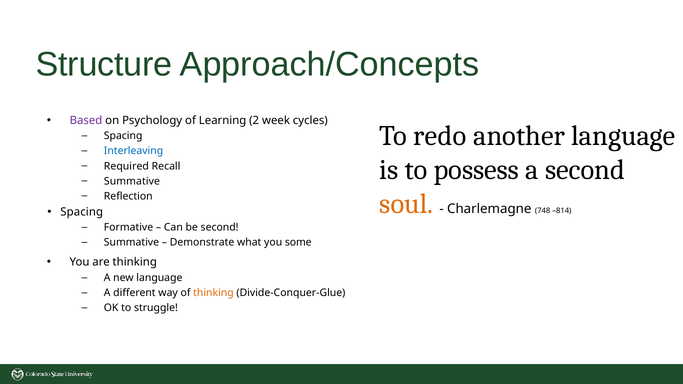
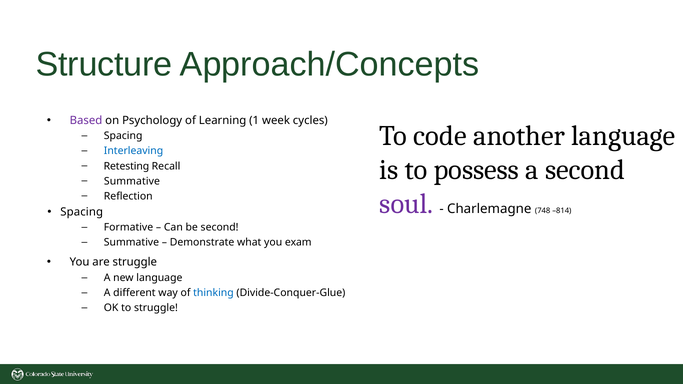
2: 2 -> 1 (254, 121)
redo: redo -> code (440, 136)
Required: Required -> Retesting (126, 166)
soul colour: orange -> purple (406, 204)
some: some -> exam (298, 243)
are thinking: thinking -> struggle (135, 262)
thinking colour: orange -> blue (213, 293)
